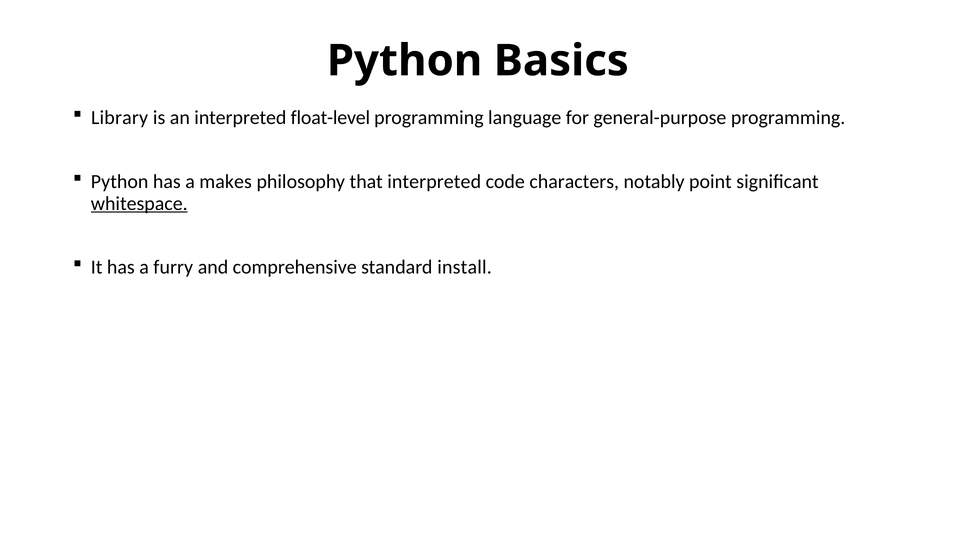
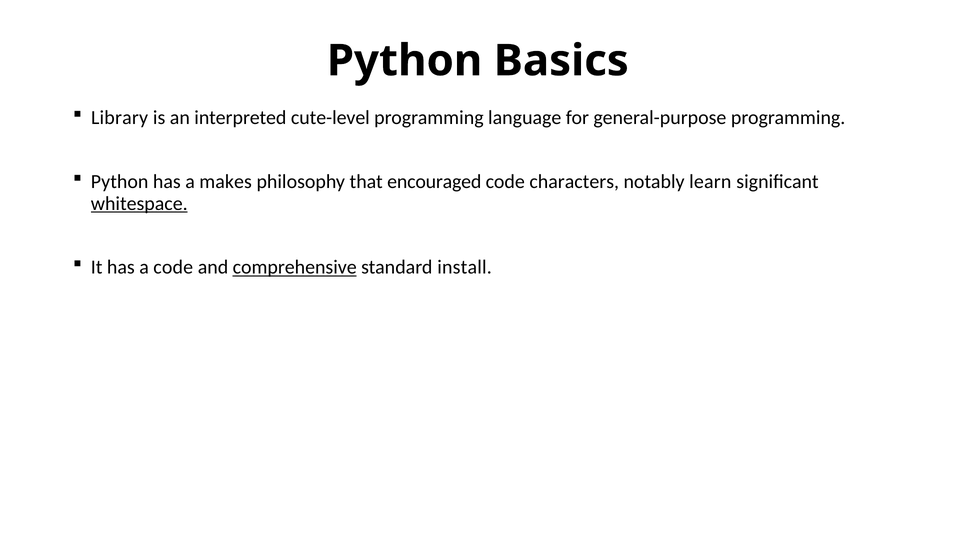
float-level: float-level -> cute-level (330, 118)
that interpreted: interpreted -> encouraged (434, 181)
point: point -> learn (710, 181)
a furry: furry -> code (173, 267)
comprehensive underline: none -> present (295, 267)
